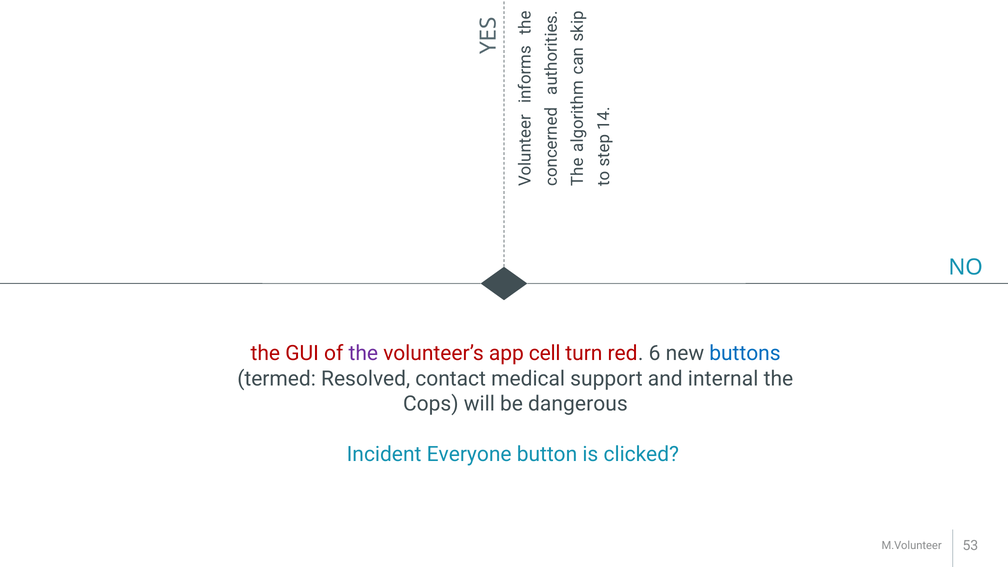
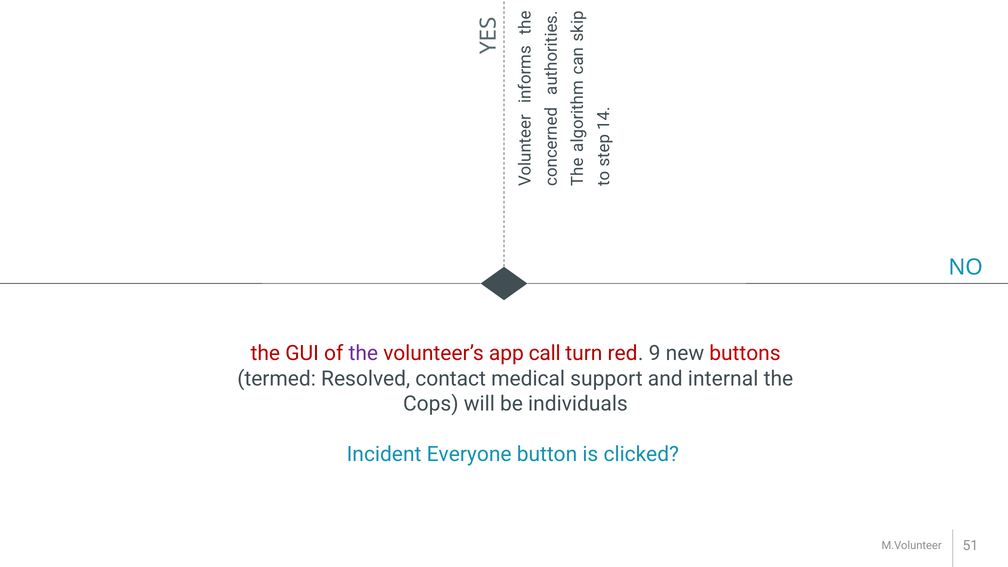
cell: cell -> call (545, 354)
6: 6 -> 9 (655, 354)
buttons colour: blue -> red (745, 354)
dangerous: dangerous -> individuals (578, 404)
53: 53 -> 51 (970, 546)
